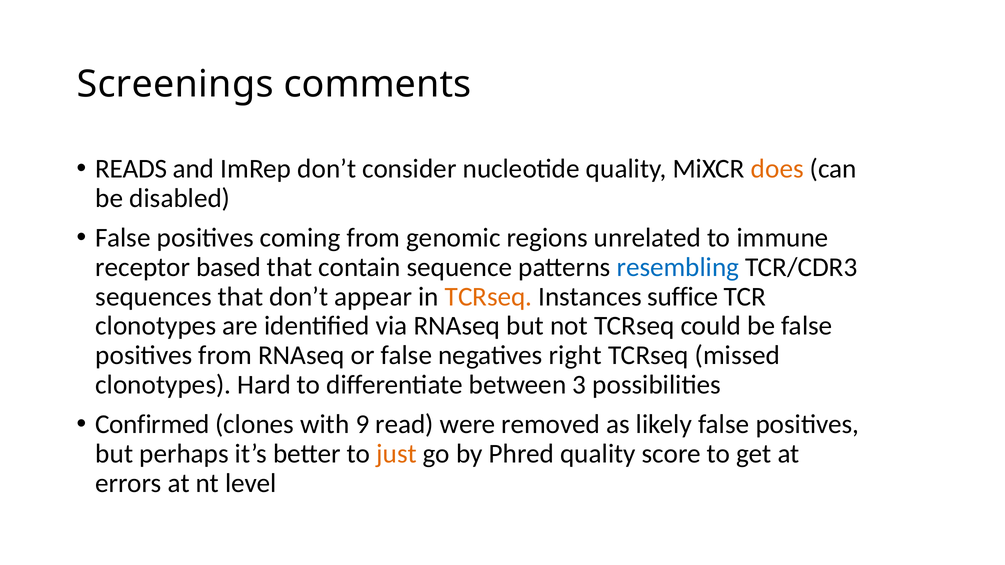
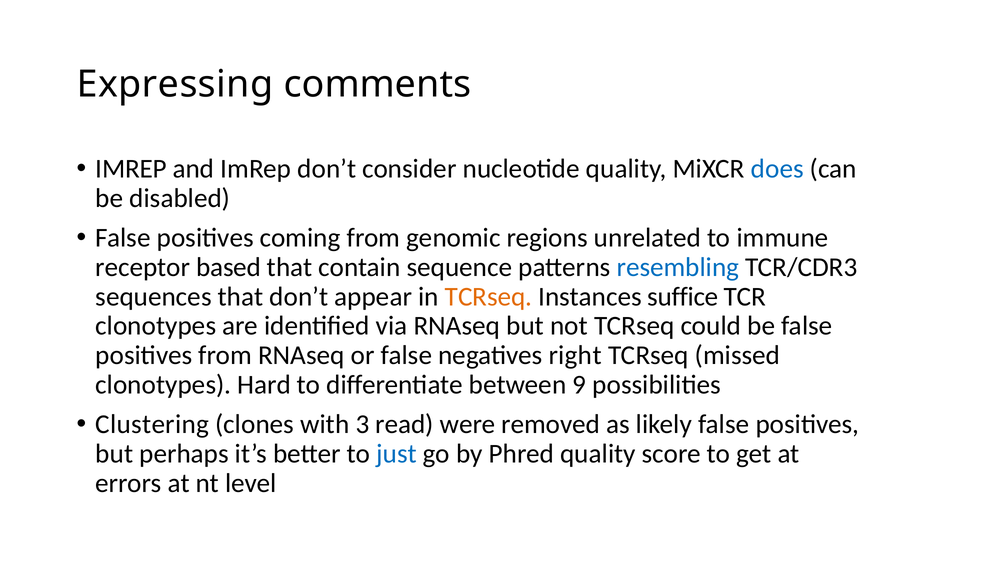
Screenings: Screenings -> Expressing (175, 84)
READS: READS -> IMREP (131, 169)
does colour: orange -> blue (777, 169)
3: 3 -> 9 (579, 385)
Confirmed: Confirmed -> Clustering (152, 425)
9: 9 -> 3 (362, 425)
just colour: orange -> blue (397, 454)
